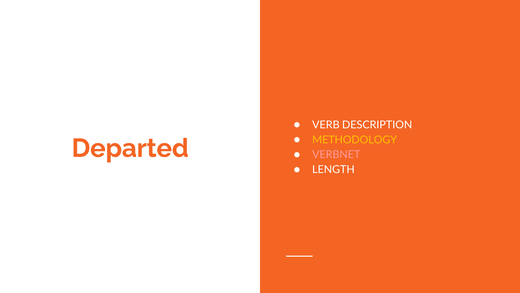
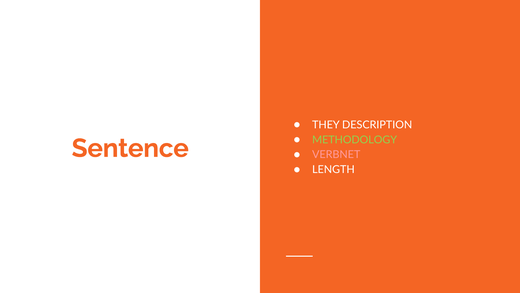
VERB: VERB -> THEY (326, 125)
METHODOLOGY colour: yellow -> light green (355, 140)
Departed: Departed -> Sentence (130, 148)
